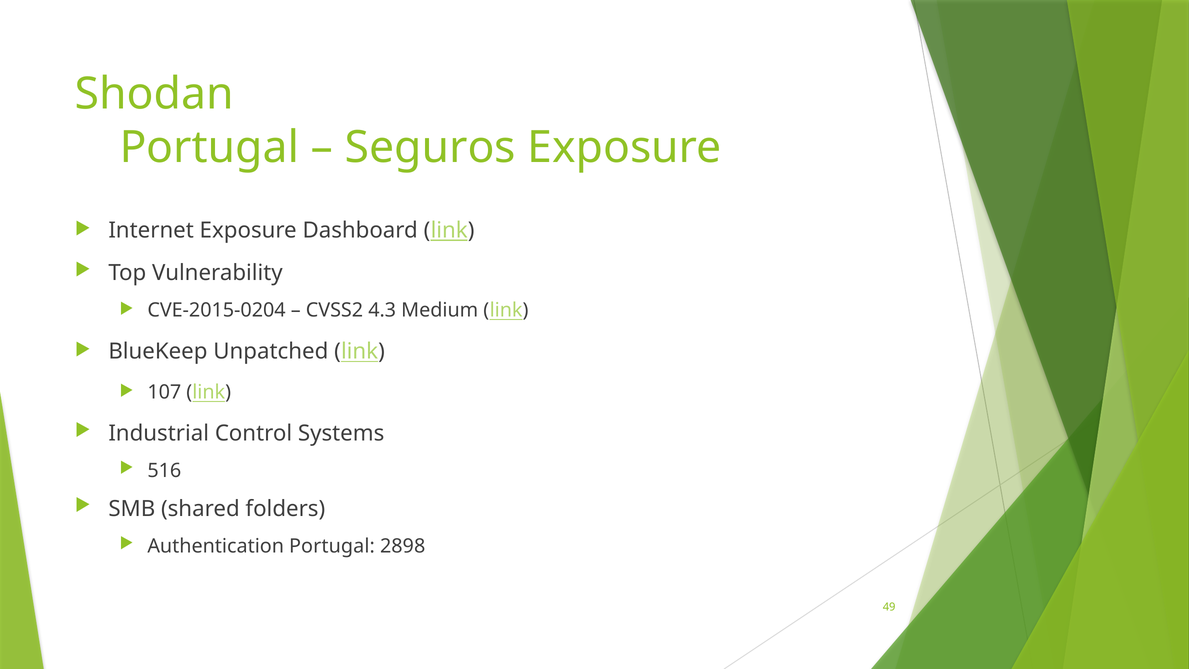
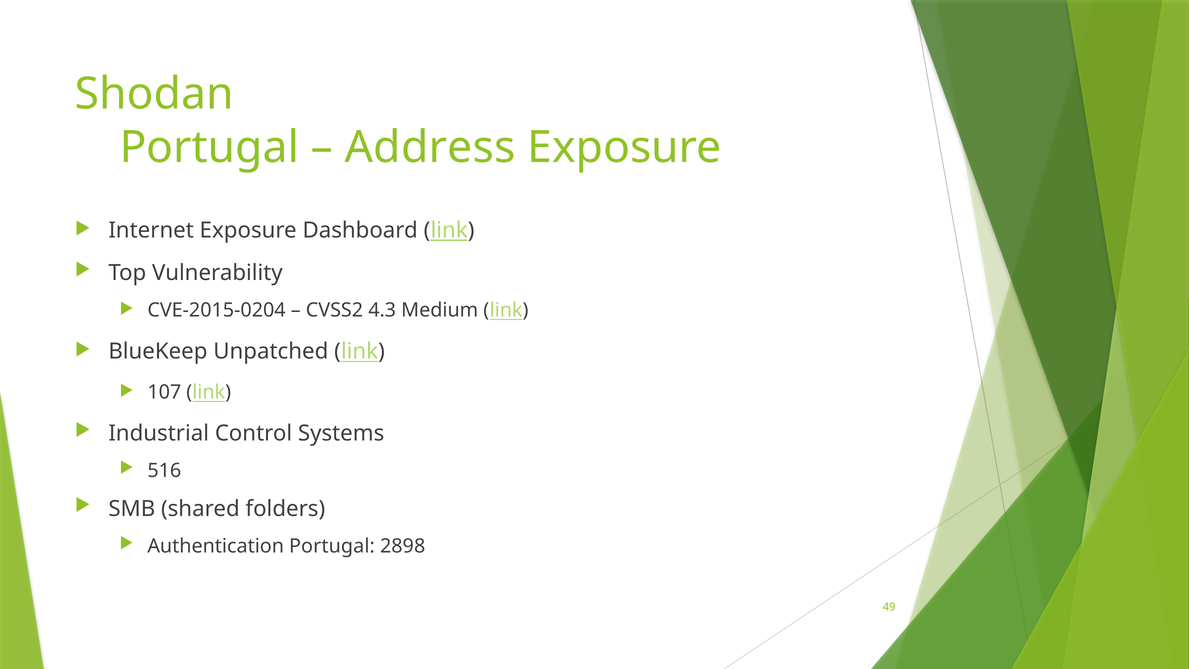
Seguros: Seguros -> Address (430, 147)
